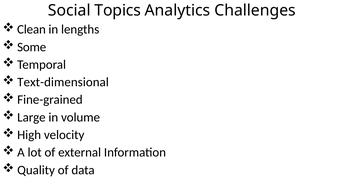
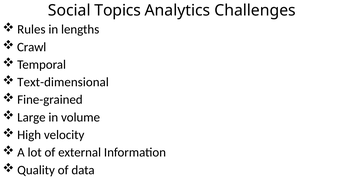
Clean: Clean -> Rules (31, 29)
Some: Some -> Crawl (32, 47)
